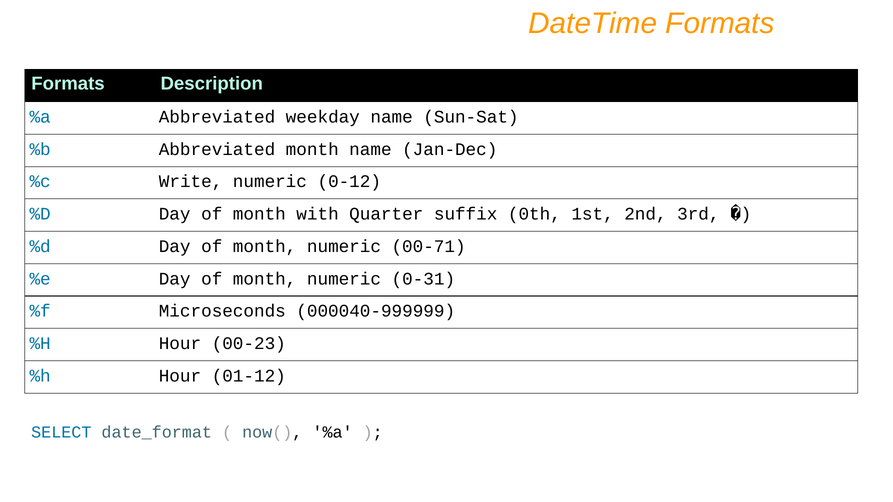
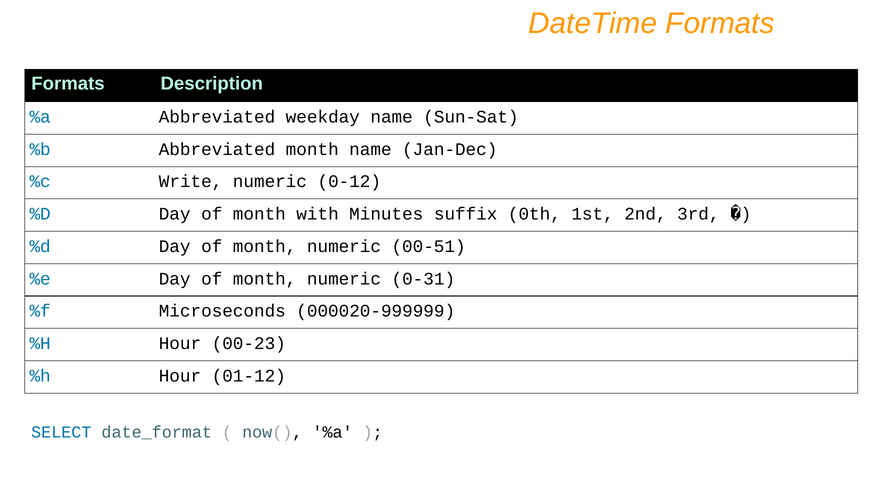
Quarter: Quarter -> Minutes (386, 214)
00-71: 00-71 -> 00-51 (429, 247)
000040-999999: 000040-999999 -> 000020-999999 (376, 311)
